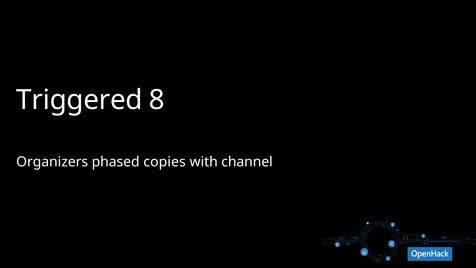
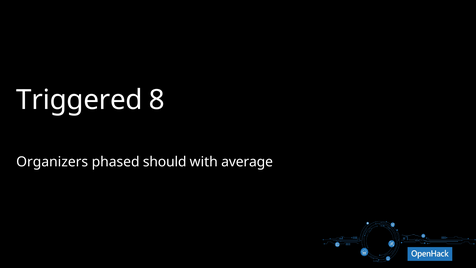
copies: copies -> should (165, 162)
channel: channel -> average (247, 162)
